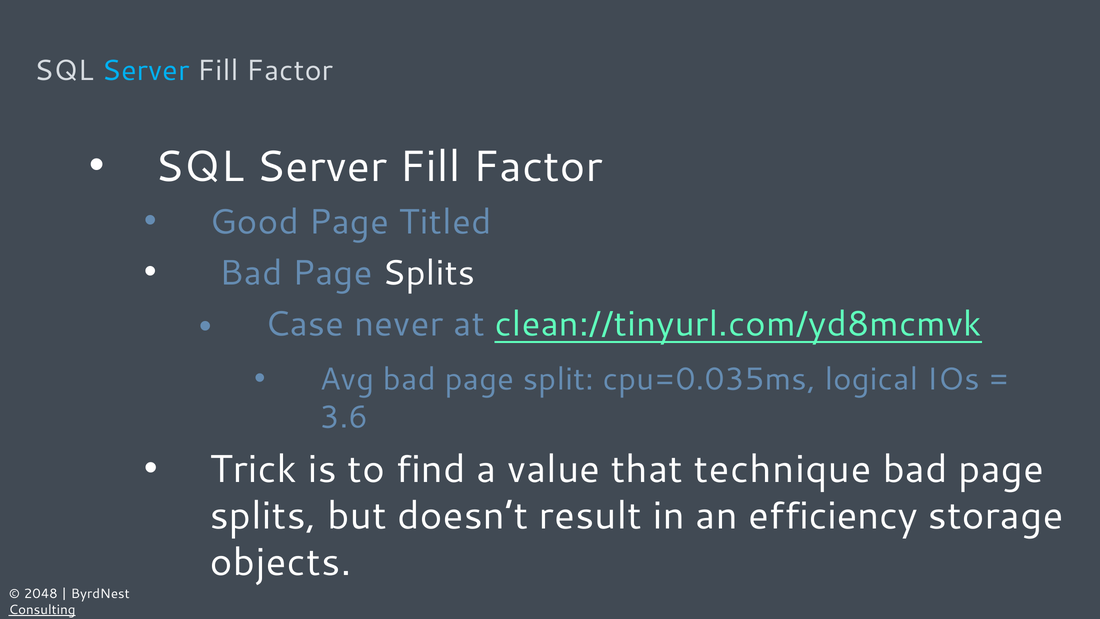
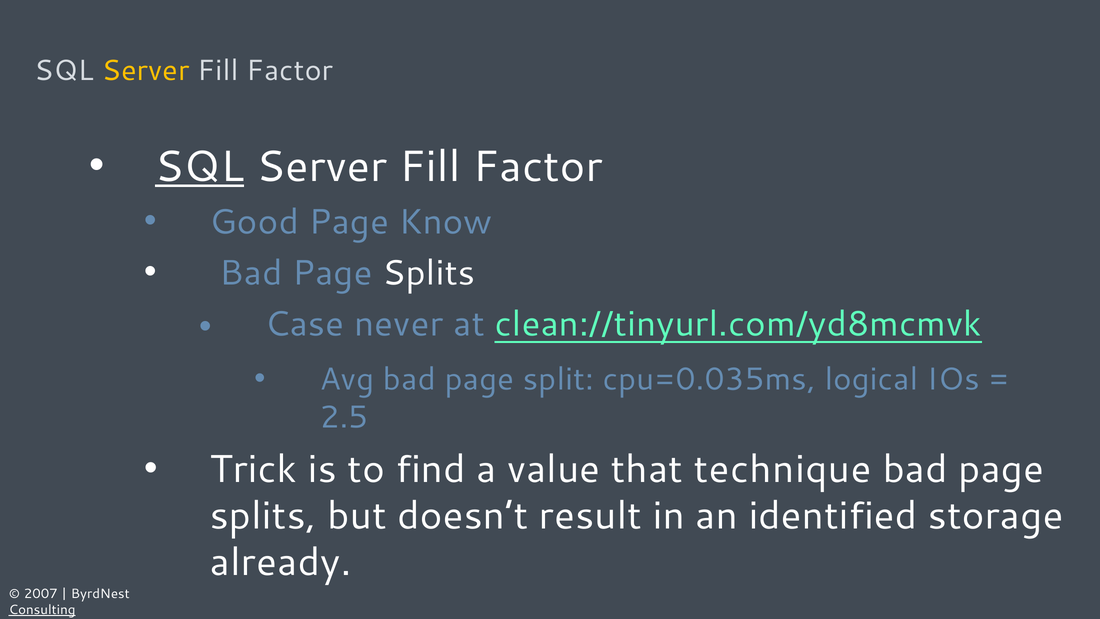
Server colour: light blue -> yellow (146, 71)
SQL underline: none -> present (200, 167)
Titled: Titled -> Know (445, 222)
3.6: 3.6 -> 2.5 (344, 417)
efficiency: efficiency -> identified (833, 516)
objects: objects -> already (281, 562)
2048: 2048 -> 2007 (41, 593)
